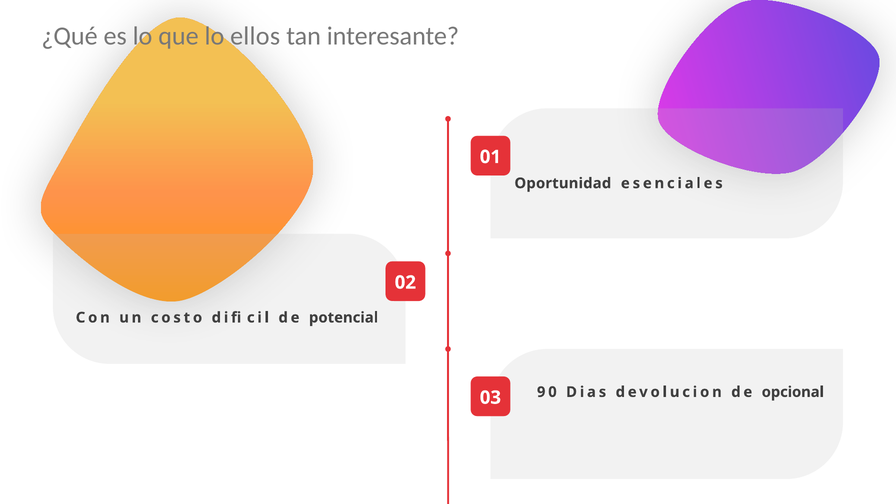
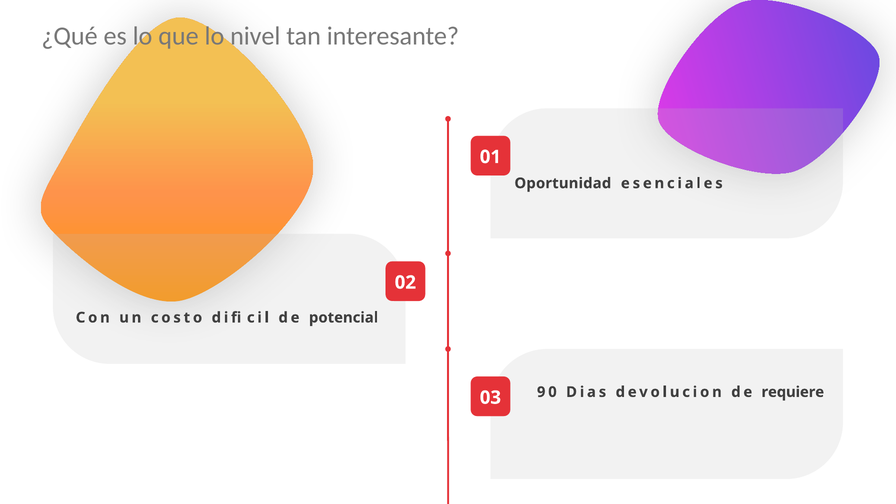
ellos: ellos -> nivel (255, 36)
opcional: opcional -> requiere (793, 392)
